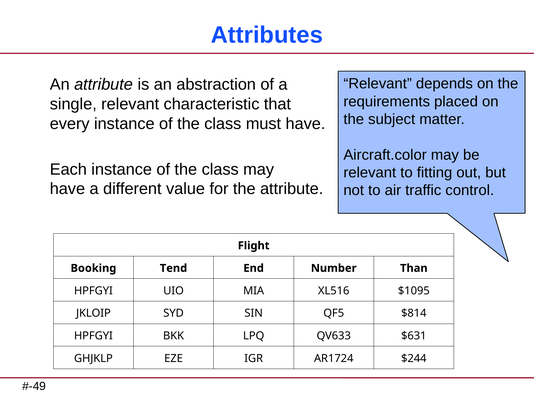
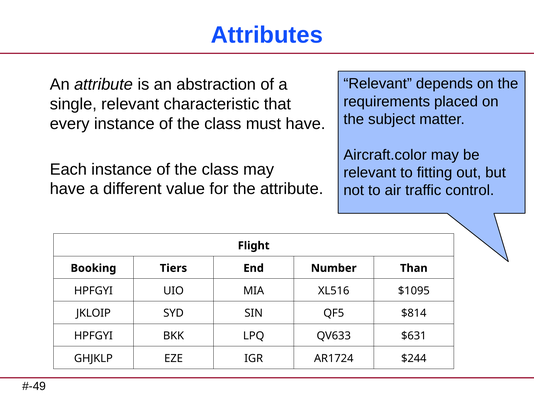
Tend: Tend -> Tiers (173, 269)
